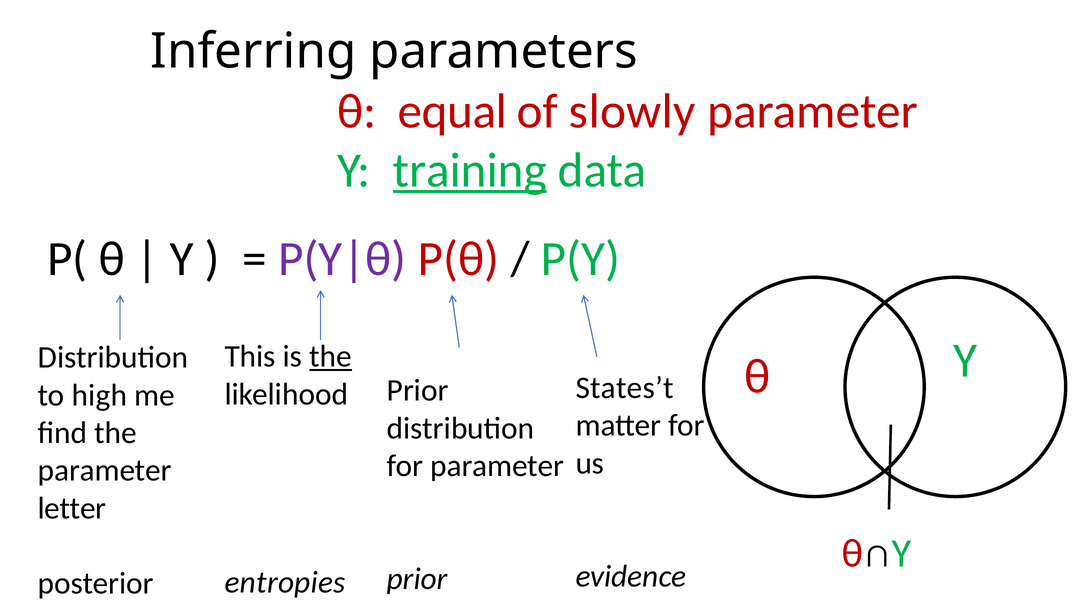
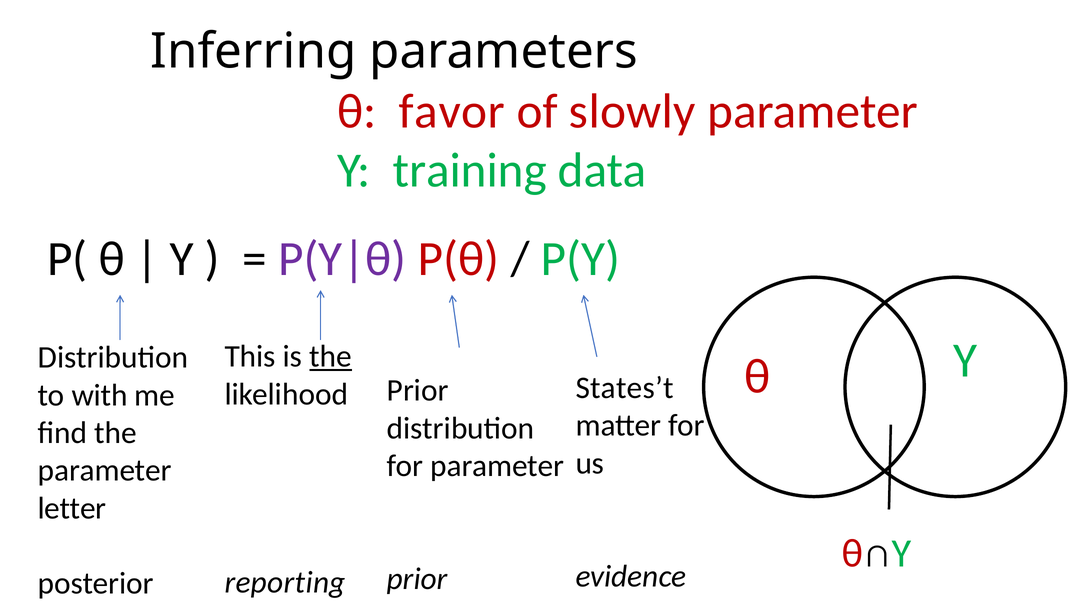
equal: equal -> favor (452, 111)
training underline: present -> none (470, 171)
high: high -> with (100, 395)
entropies: entropies -> reporting (285, 583)
